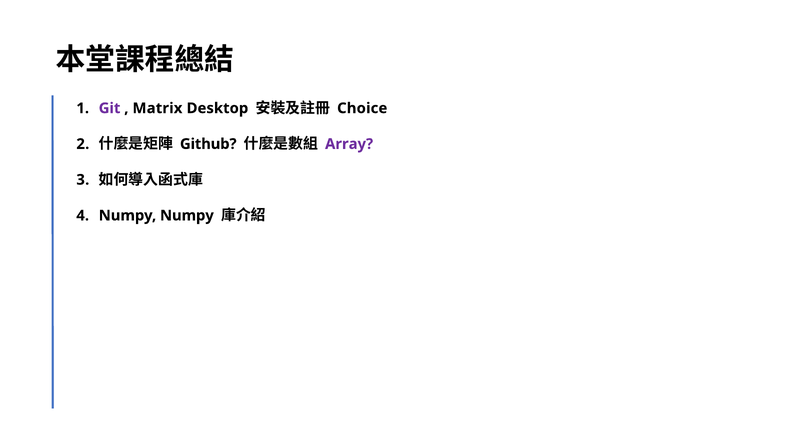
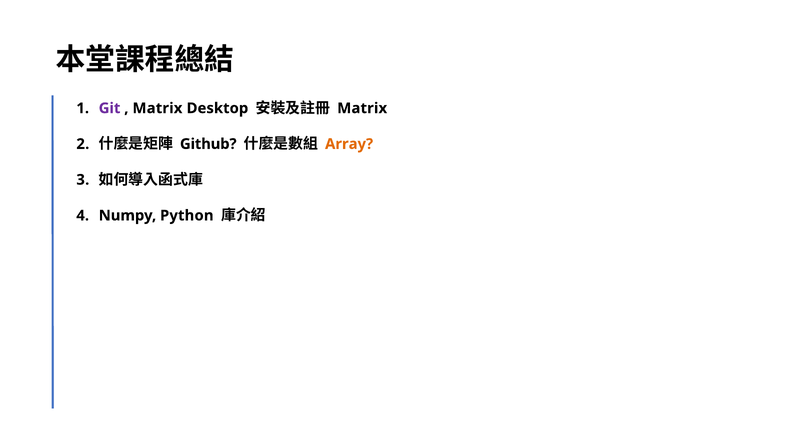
Choice: Choice -> Matrix (362, 108)
Array colour: purple -> orange (349, 144)
Numpy Numpy: Numpy -> Python (187, 215)
